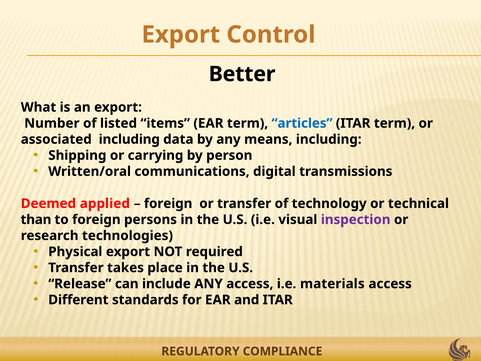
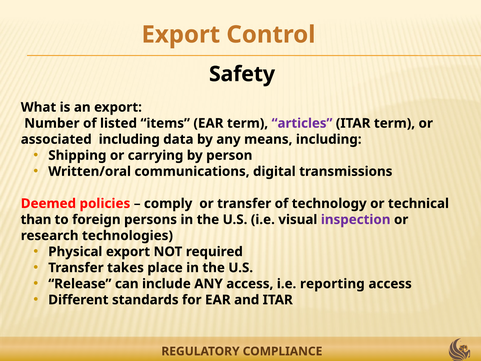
Better: Better -> Safety (242, 74)
articles colour: blue -> purple (302, 123)
applied: applied -> policies (105, 203)
foreign: foreign -> comply (168, 203)
materials: materials -> reporting (332, 284)
